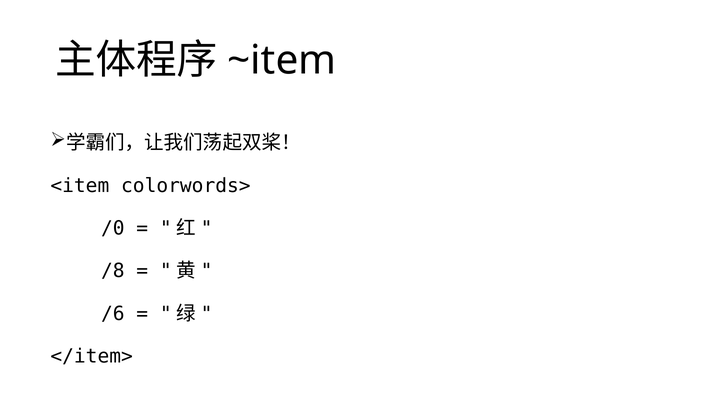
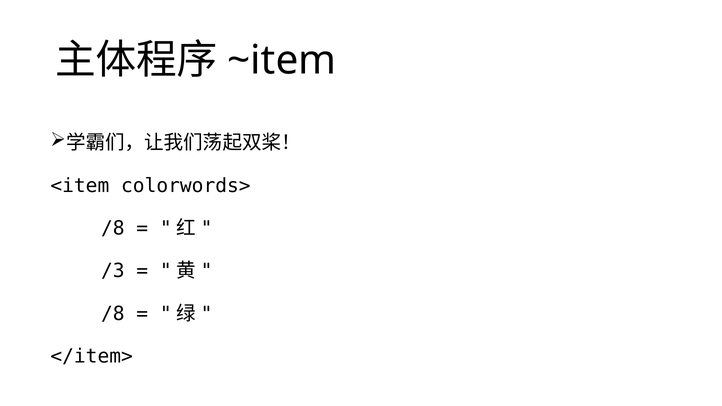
/0: /0 -> /8 (113, 228)
/8: /8 -> /3 (113, 271)
/6: /6 -> /8 (113, 314)
